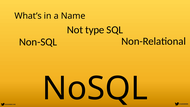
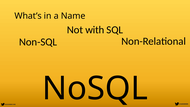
type: type -> with (95, 30)
